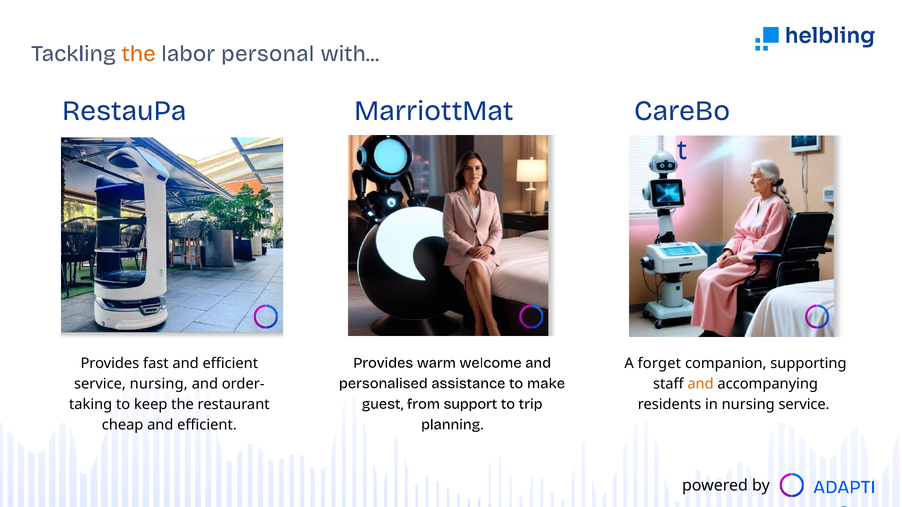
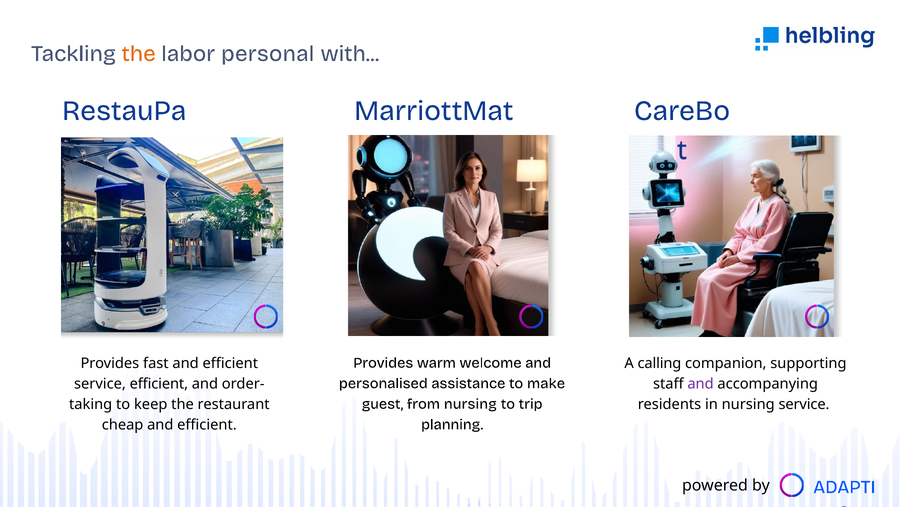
forget: forget -> calling (659, 364)
service nursing: nursing -> efficient (159, 384)
and colour: orange -> purple (701, 384)
from support: support -> nursing (470, 404)
